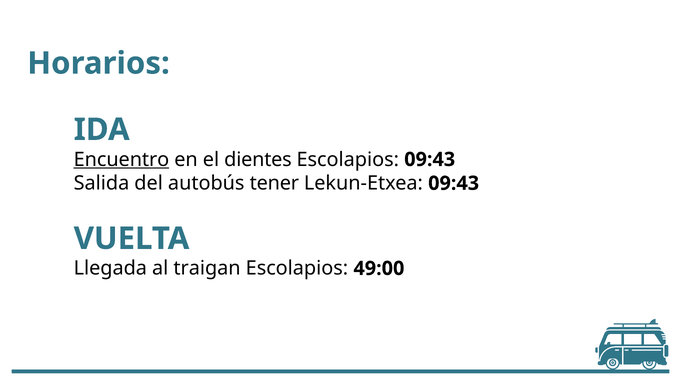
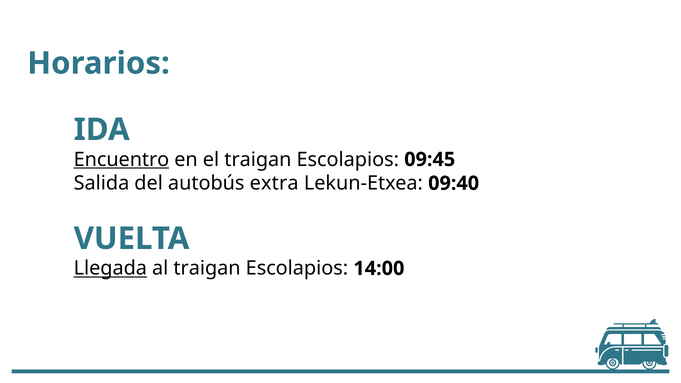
el dientes: dientes -> traigan (258, 159)
Escolapios 09:43: 09:43 -> 09:45 (430, 159)
tener: tener -> extra (274, 183)
Lekun-Etxea 09:43: 09:43 -> 09:40 (454, 183)
Llegada underline: none -> present (110, 268)
49:00: 49:00 -> 14:00 (379, 268)
